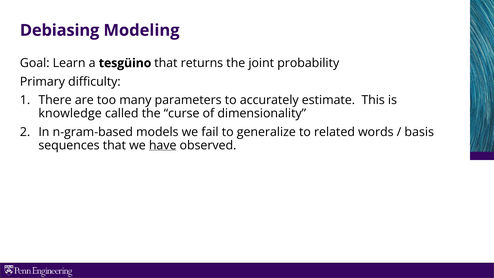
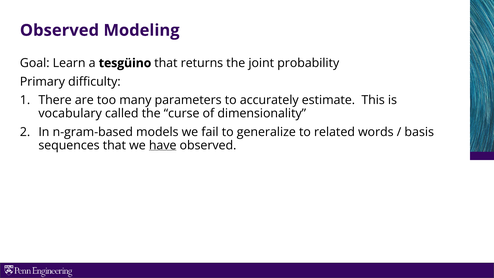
Debiasing: Debiasing -> Observed (59, 30)
knowledge: knowledge -> vocabulary (70, 113)
